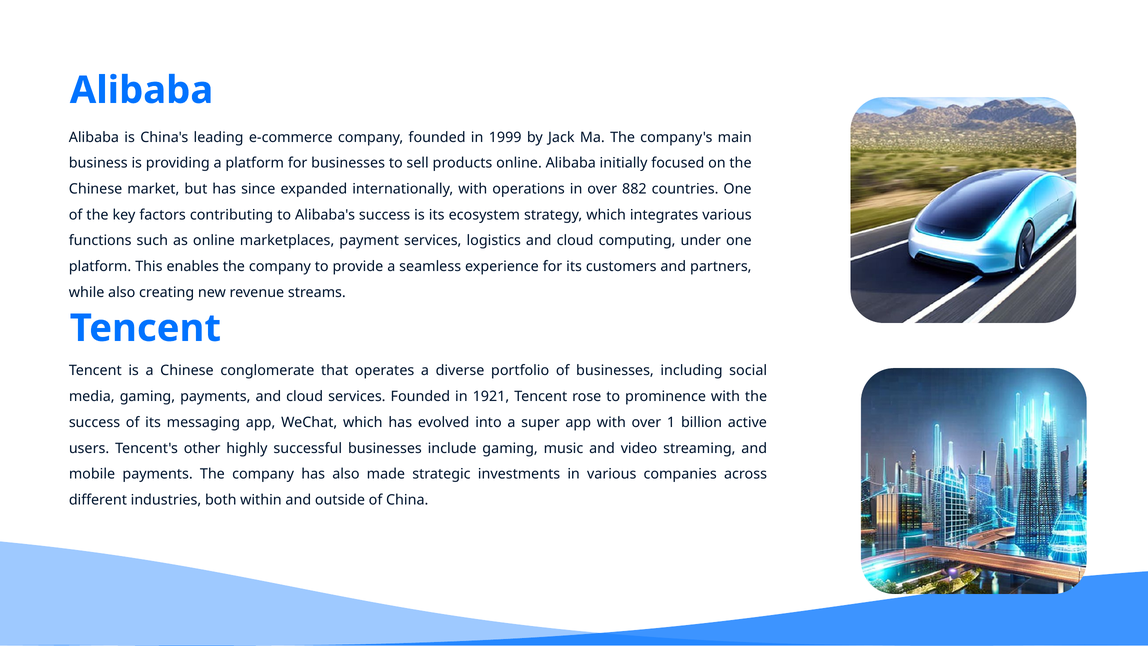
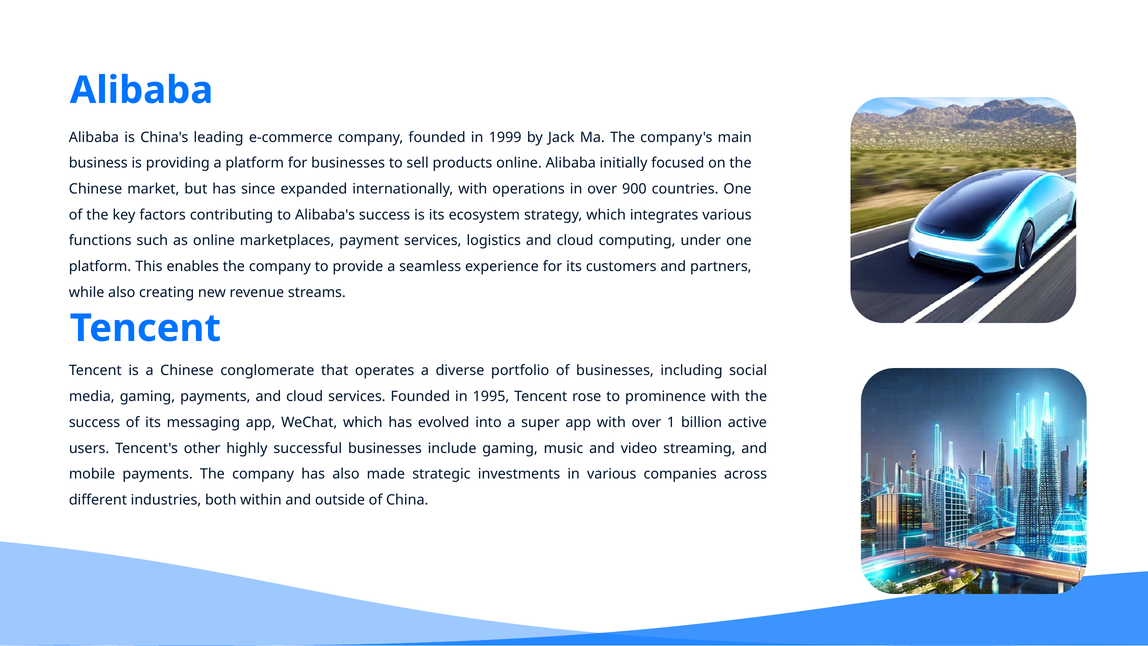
882: 882 -> 900 (634, 189)
1921: 1921 -> 1995 (491, 396)
